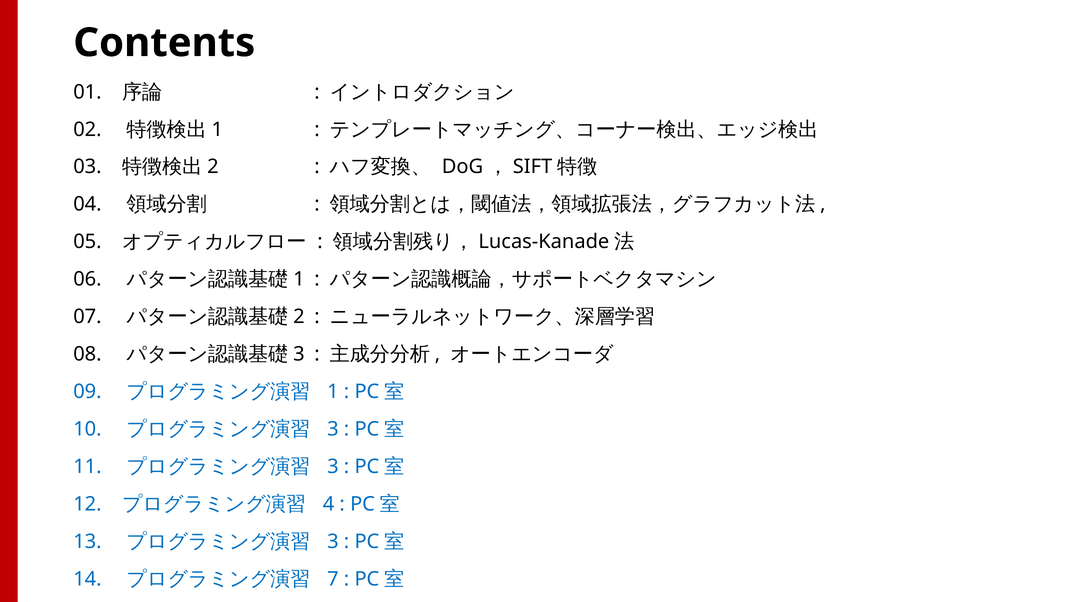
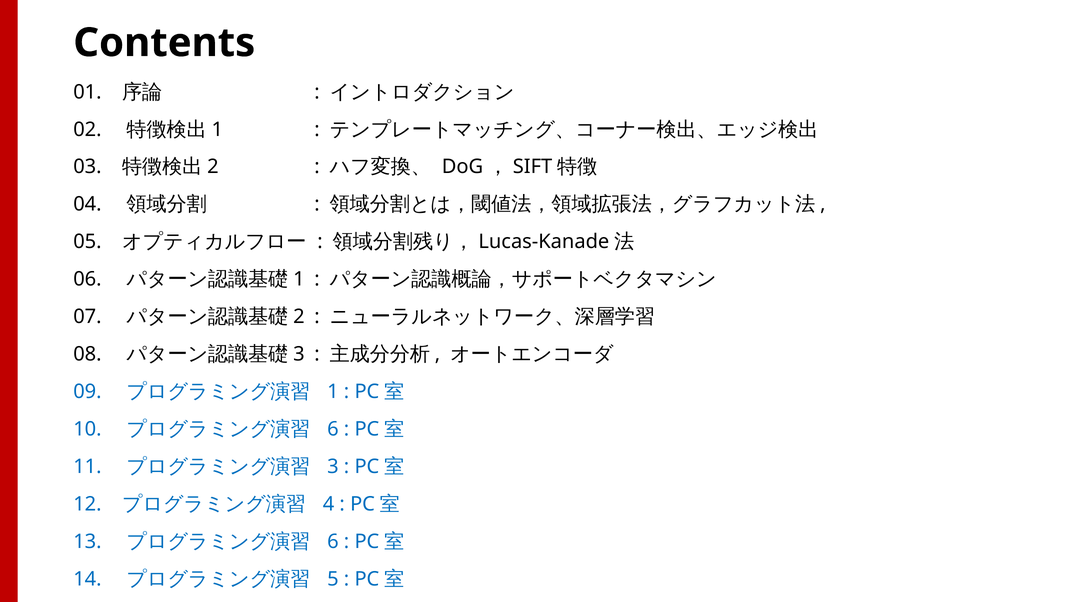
3: 3 -> 6 (333, 430)
3: 3 -> 6 (333, 542)
7: 7 -> 5 (333, 580)
